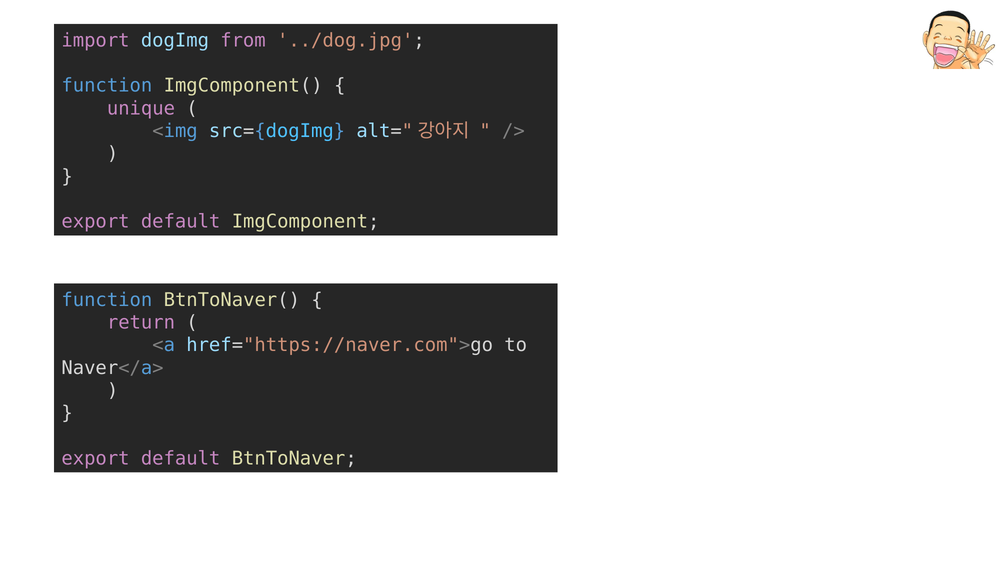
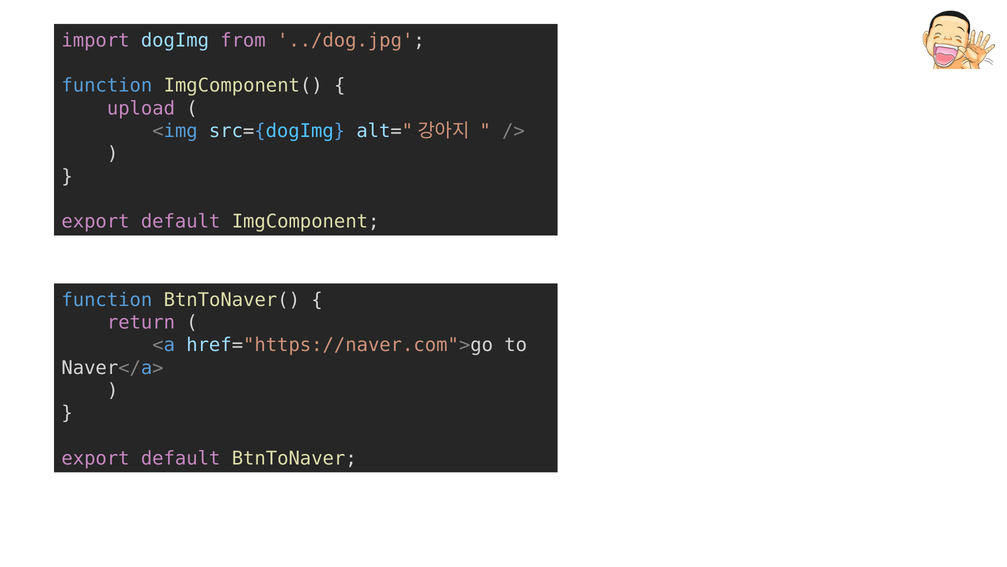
unique: unique -> upload (141, 108)
